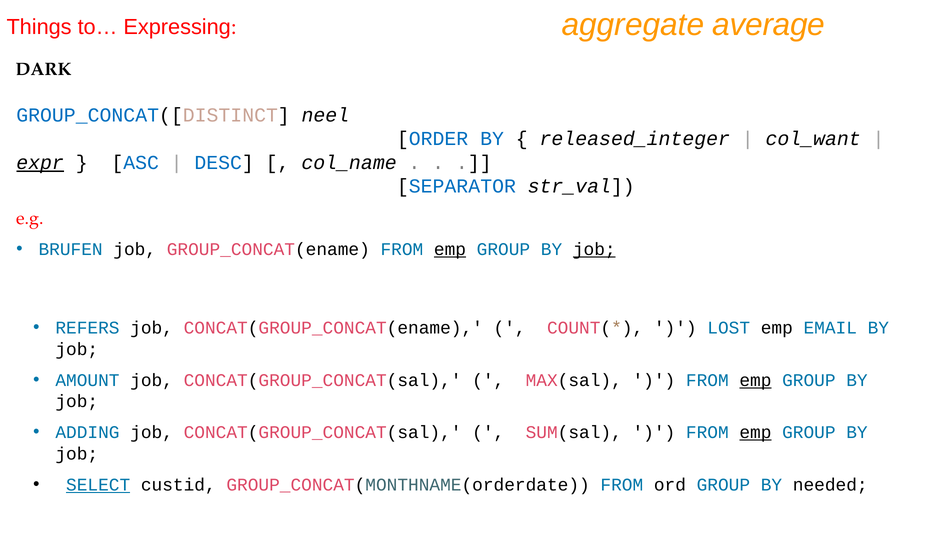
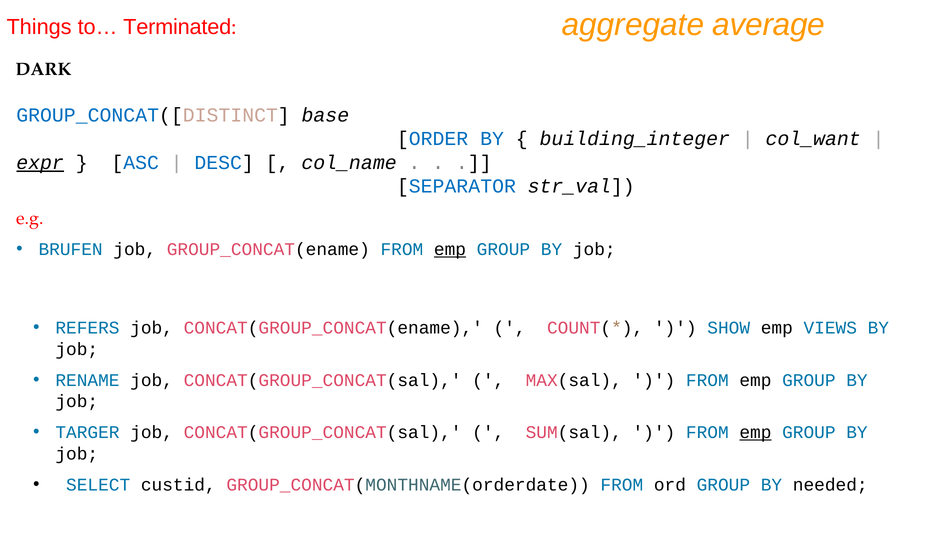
Expressing: Expressing -> Terminated (177, 27)
neel: neel -> base (325, 115)
released_integer: released_integer -> building_integer (635, 139)
job underline: present -> none (594, 249)
LOST: LOST -> SHOW (729, 327)
EMAIL: EMAIL -> VIEWS (830, 327)
AMOUNT: AMOUNT -> RENAME (87, 380)
emp underline: present -> none (755, 380)
ADDING: ADDING -> TARGER (87, 432)
SELECT underline: present -> none (98, 484)
